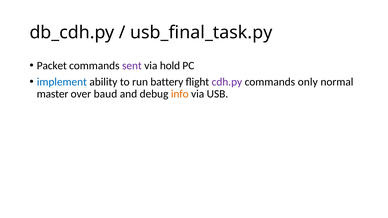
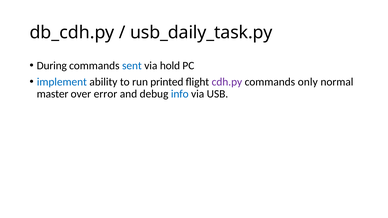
usb_final_task.py: usb_final_task.py -> usb_daily_task.py (201, 33)
Packet: Packet -> During (52, 66)
sent colour: purple -> blue (132, 66)
battery: battery -> printed (167, 82)
baud: baud -> error (105, 94)
info colour: orange -> blue (180, 94)
